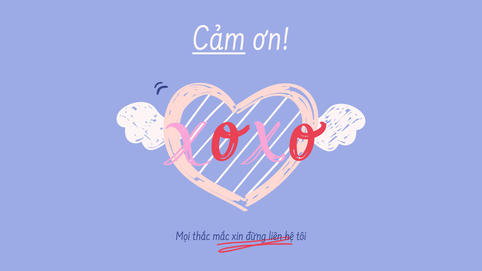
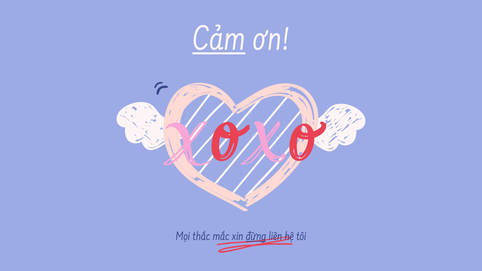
đừng underline: none -> present (256, 236)
